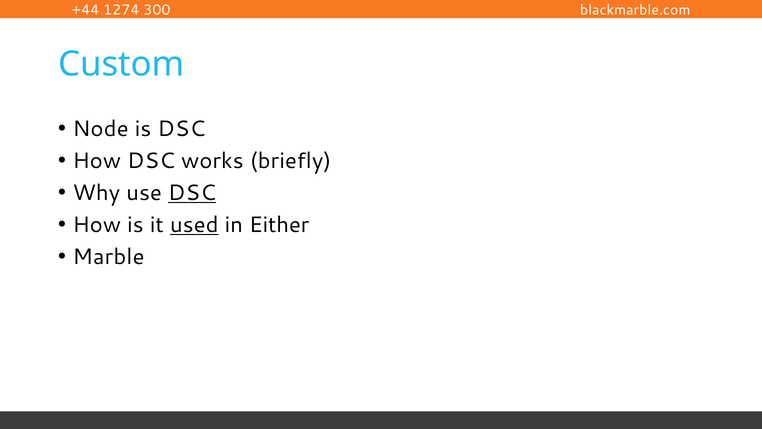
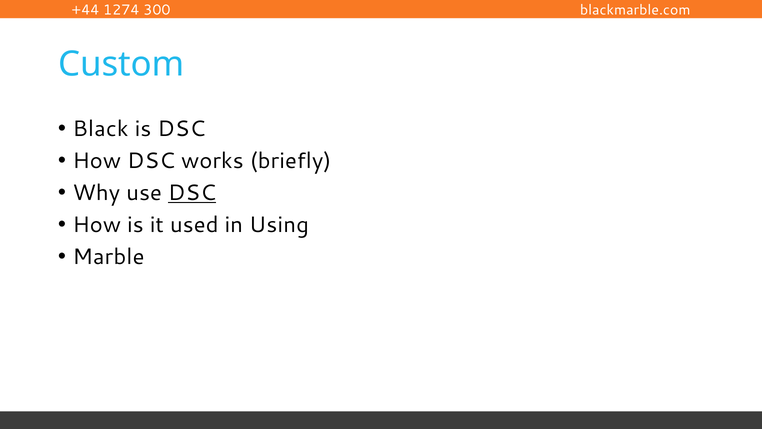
Node: Node -> Black (100, 129)
used underline: present -> none (194, 225)
Either: Either -> Using (279, 225)
